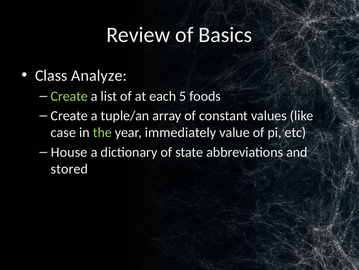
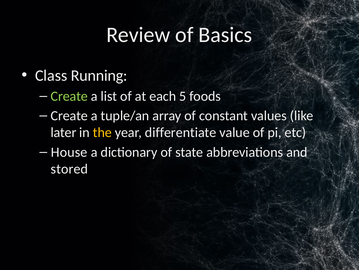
Analyze: Analyze -> Running (99, 75)
case: case -> later (63, 132)
the colour: light green -> yellow (102, 132)
immediately: immediately -> differentiate (181, 132)
